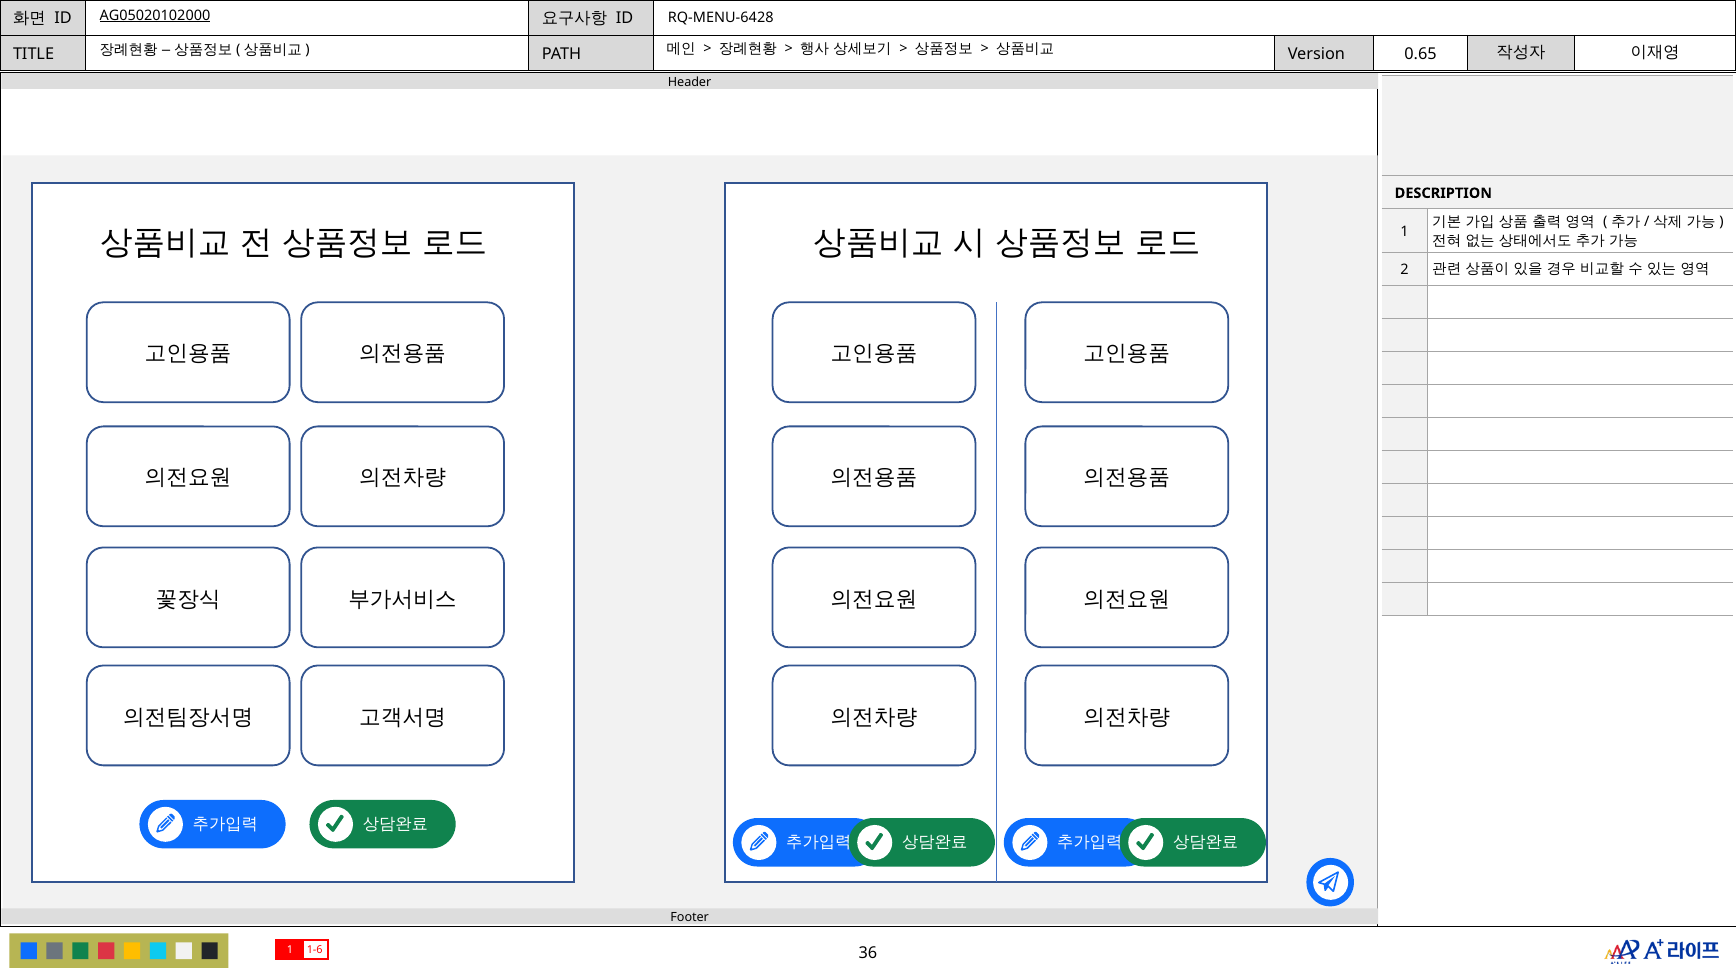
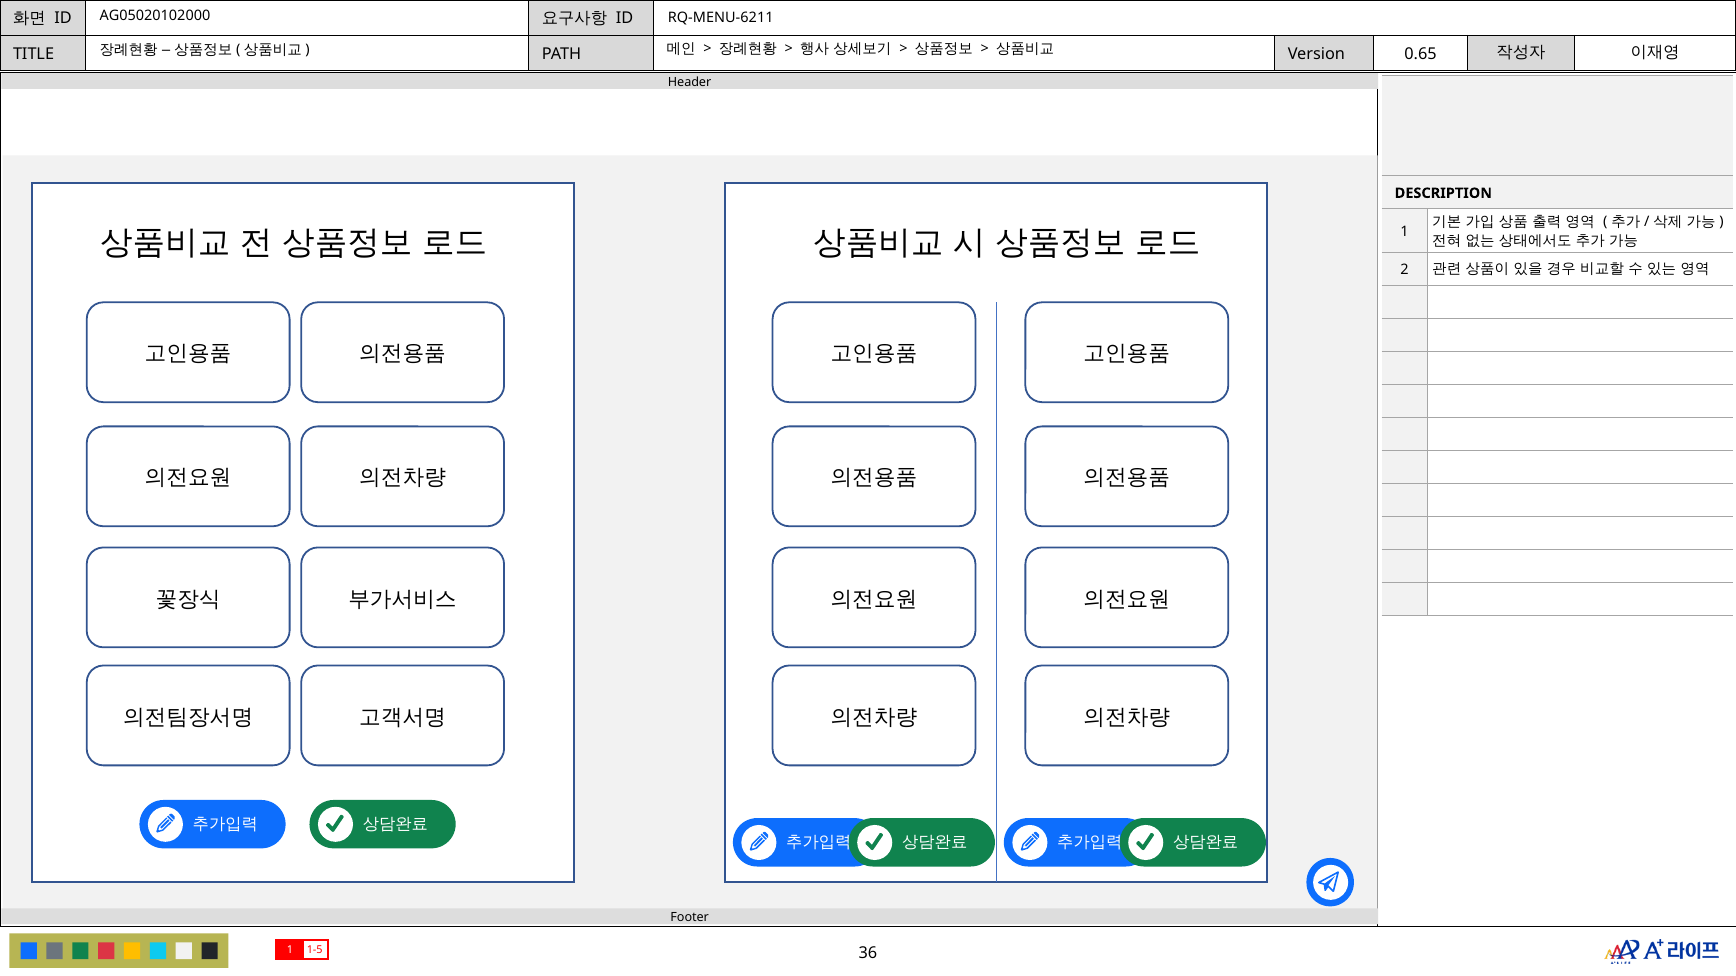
AG05020102000 underline: present -> none (155, 16)
RQ-MENU-6428: RQ-MENU-6428 -> RQ-MENU-6211 (721, 17)
1-6: 1-6 -> 1-5 (315, 951)
